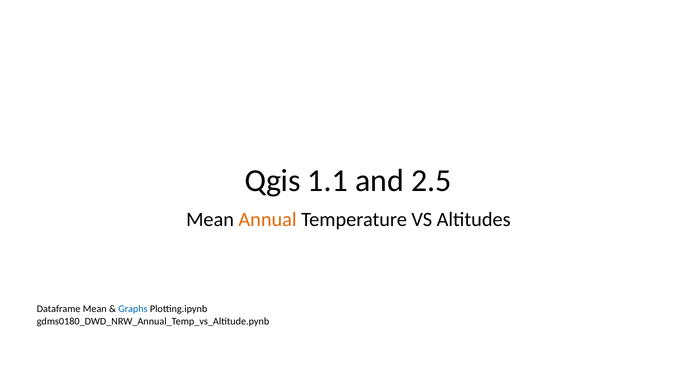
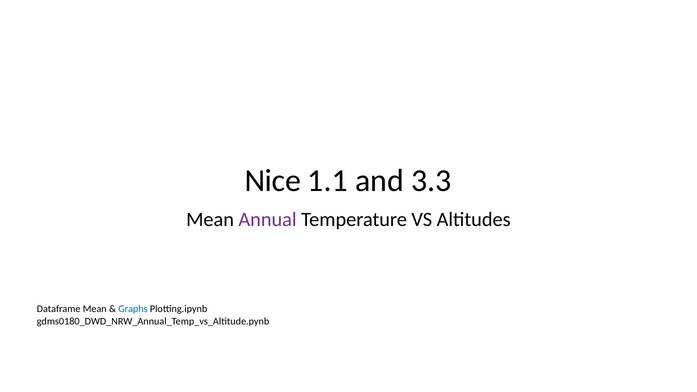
Qgis: Qgis -> Nice (273, 181)
2.5: 2.5 -> 3.3 (431, 181)
Annual colour: orange -> purple (268, 219)
